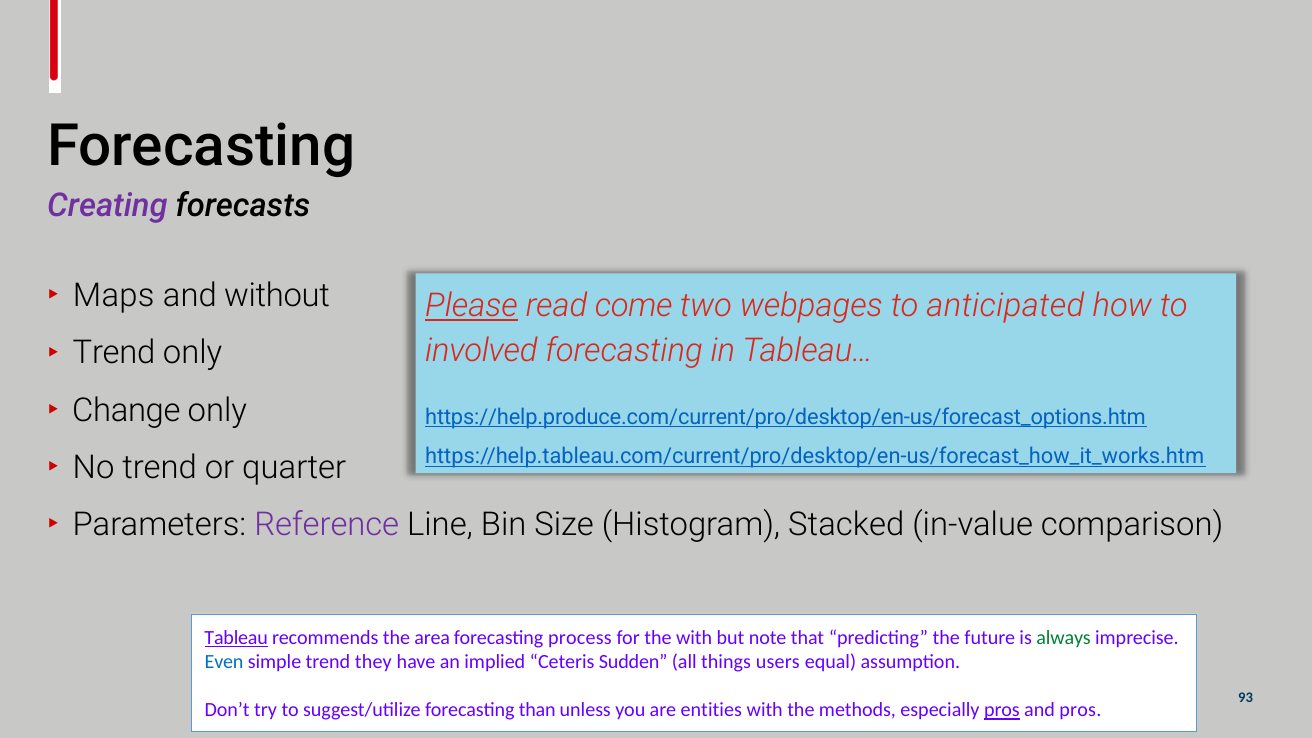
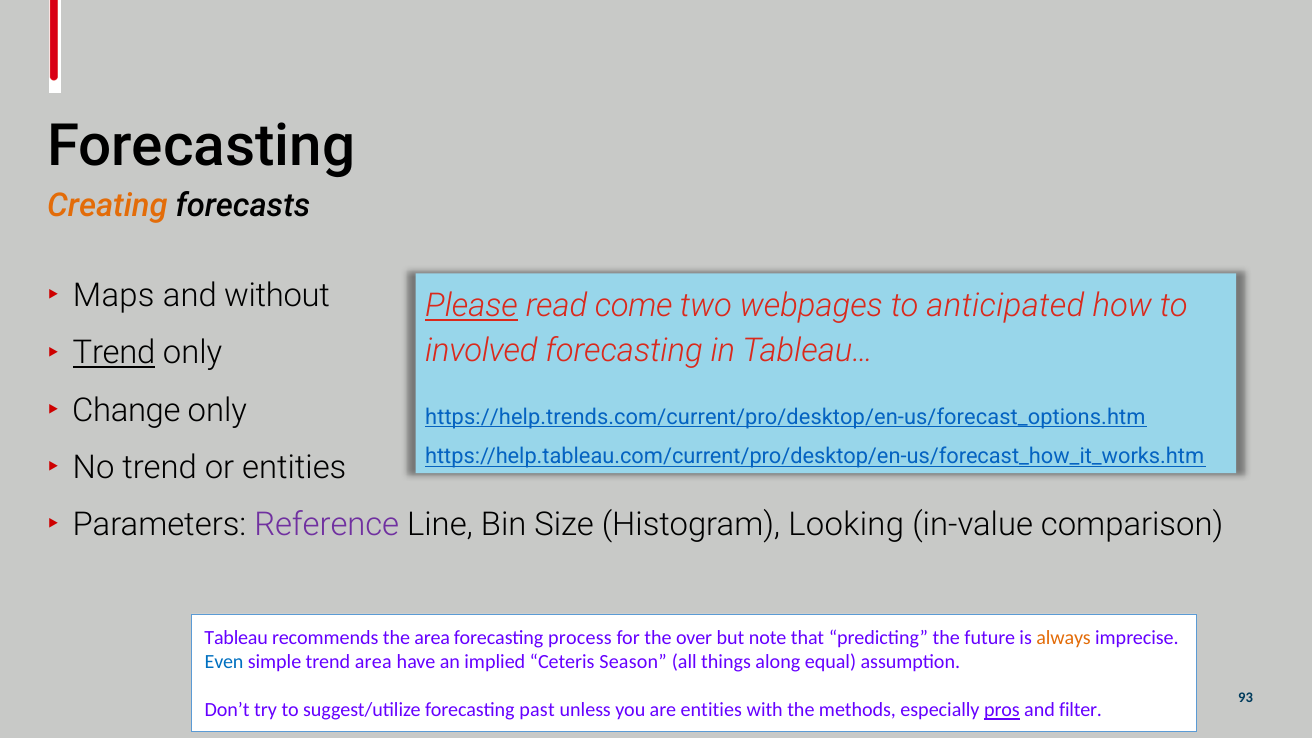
Creating colour: purple -> orange (107, 206)
Trend underline: none -> present (114, 353)
https://help.produce.com/current/pro/desktop/en-us/forecast_options.htm: https://help.produce.com/current/pro/desktop/en-us/forecast_options.htm -> https://help.trends.com/current/pro/desktop/en-us/forecast_options.htm (785, 417)
or quarter: quarter -> entities (294, 468)
Stacked: Stacked -> Looking (846, 525)
Tableau underline: present -> none (236, 638)
the with: with -> over (694, 638)
always colour: green -> orange (1064, 638)
trend they: they -> area (373, 662)
Sudden: Sudden -> Season (633, 662)
users: users -> along (778, 662)
than: than -> past (537, 710)
and pros: pros -> filter (1081, 710)
